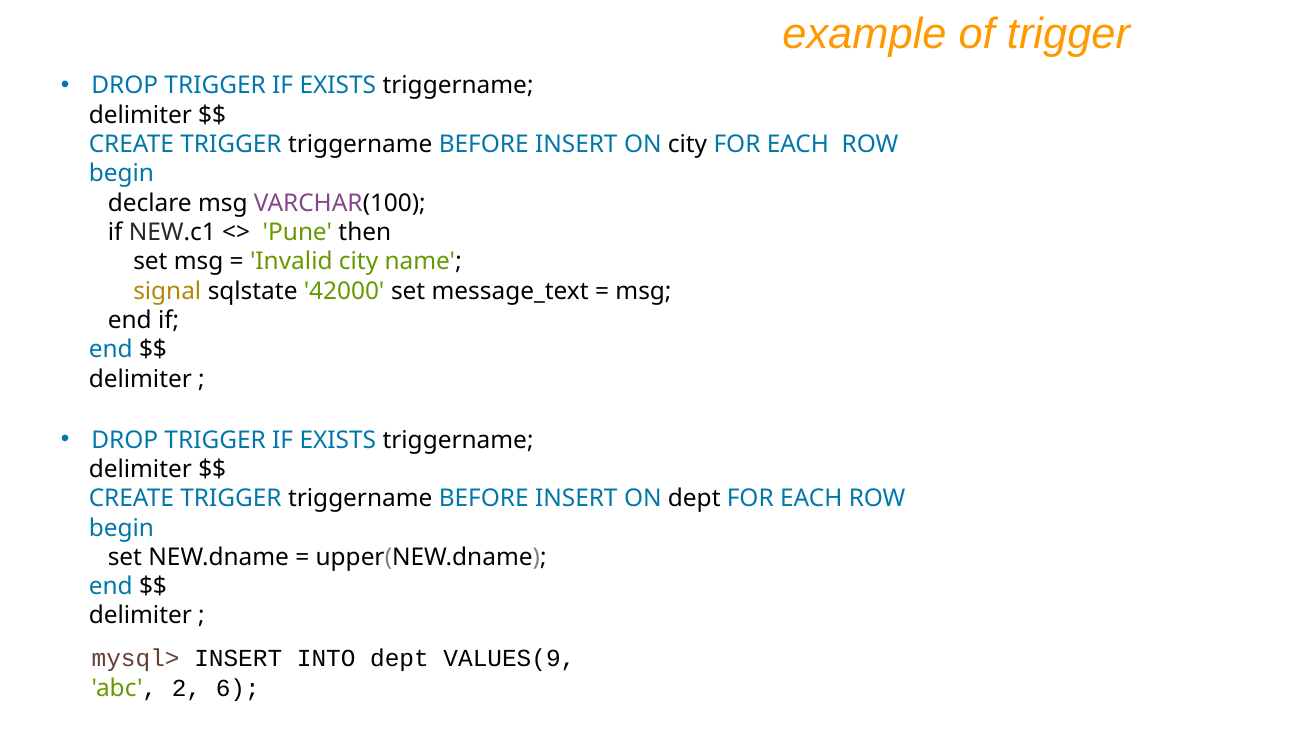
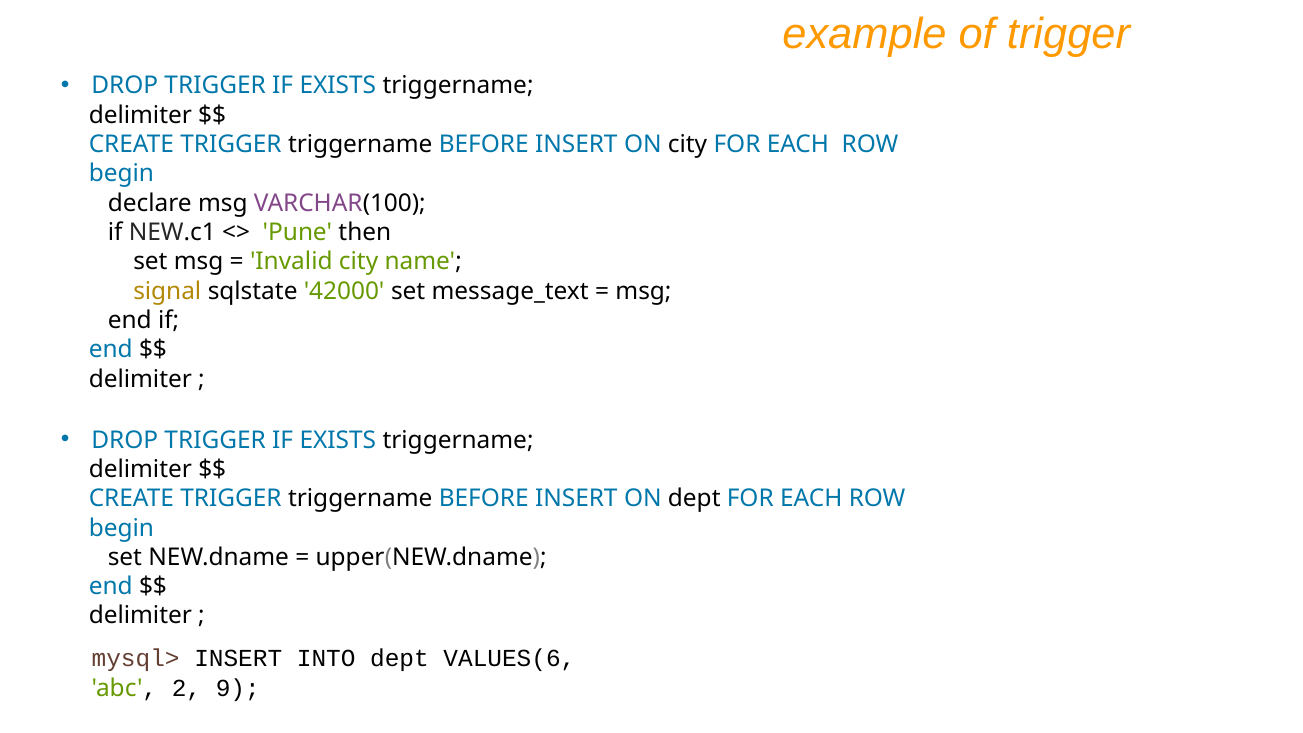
VALUES(9: VALUES(9 -> VALUES(6 (509, 659)
6: 6 -> 9 (238, 688)
